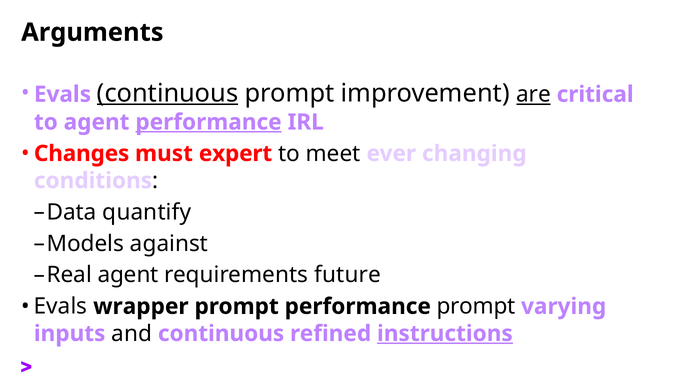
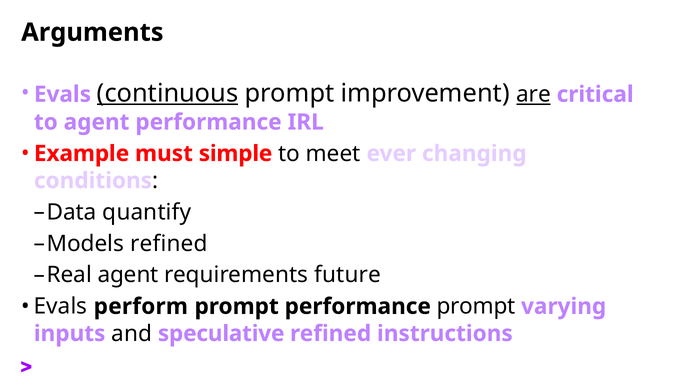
performance underline: present -> none (209, 122)
Changes: Changes -> Example (82, 153)
expert: expert -> simple (236, 153)
Models against: against -> refined (169, 243)
wrapper: wrapper -> perform (141, 306)
and continuous: continuous -> speculative (221, 333)
instructions underline: present -> none (445, 333)
